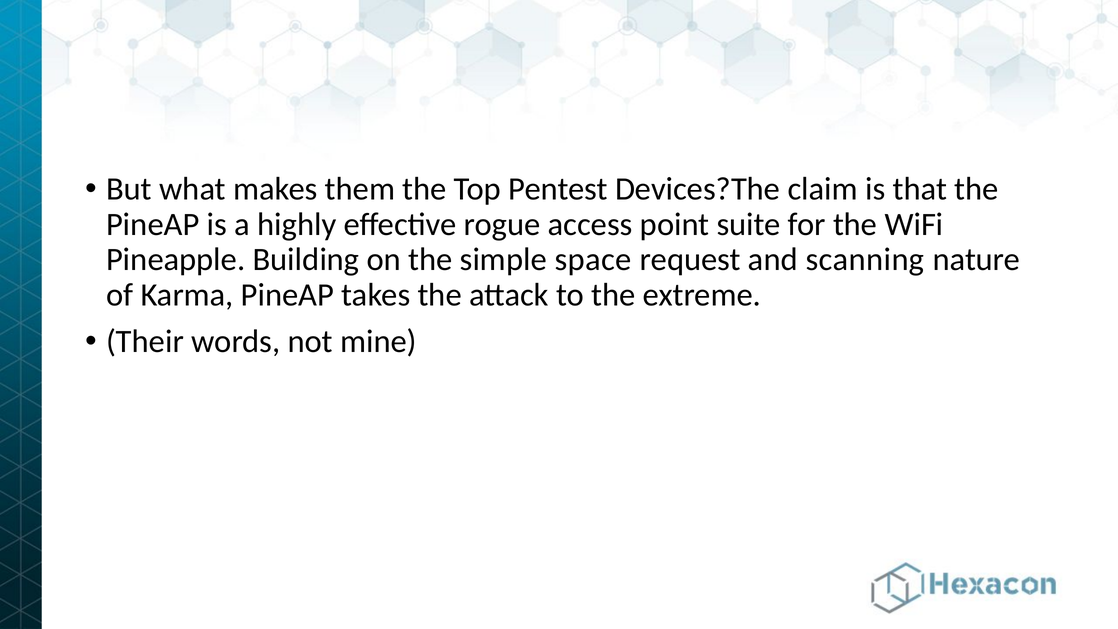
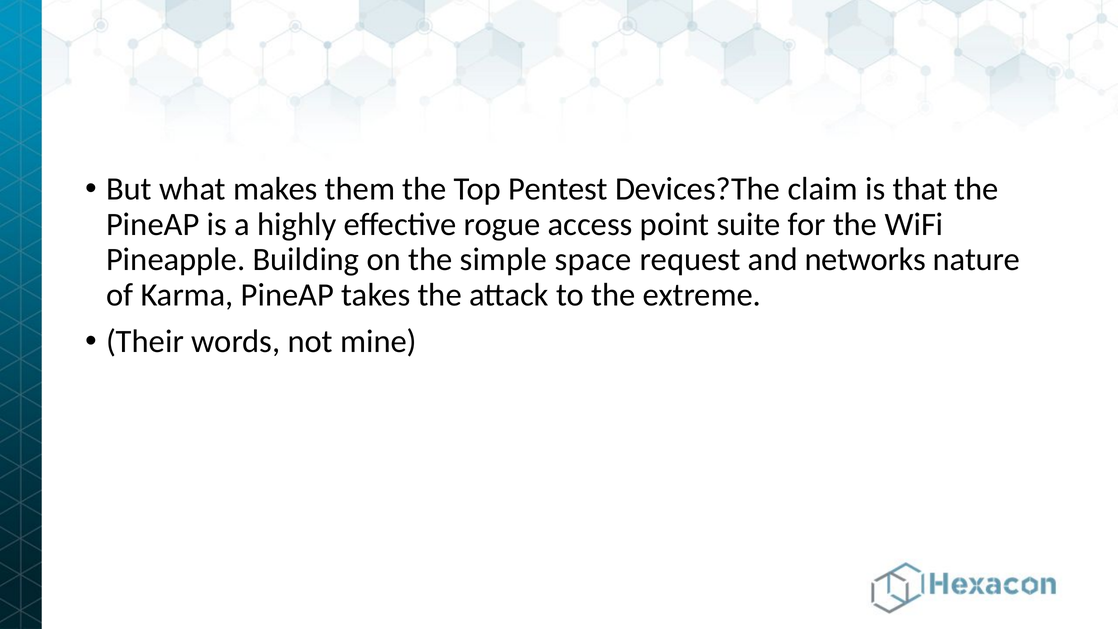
scanning: scanning -> networks (865, 259)
